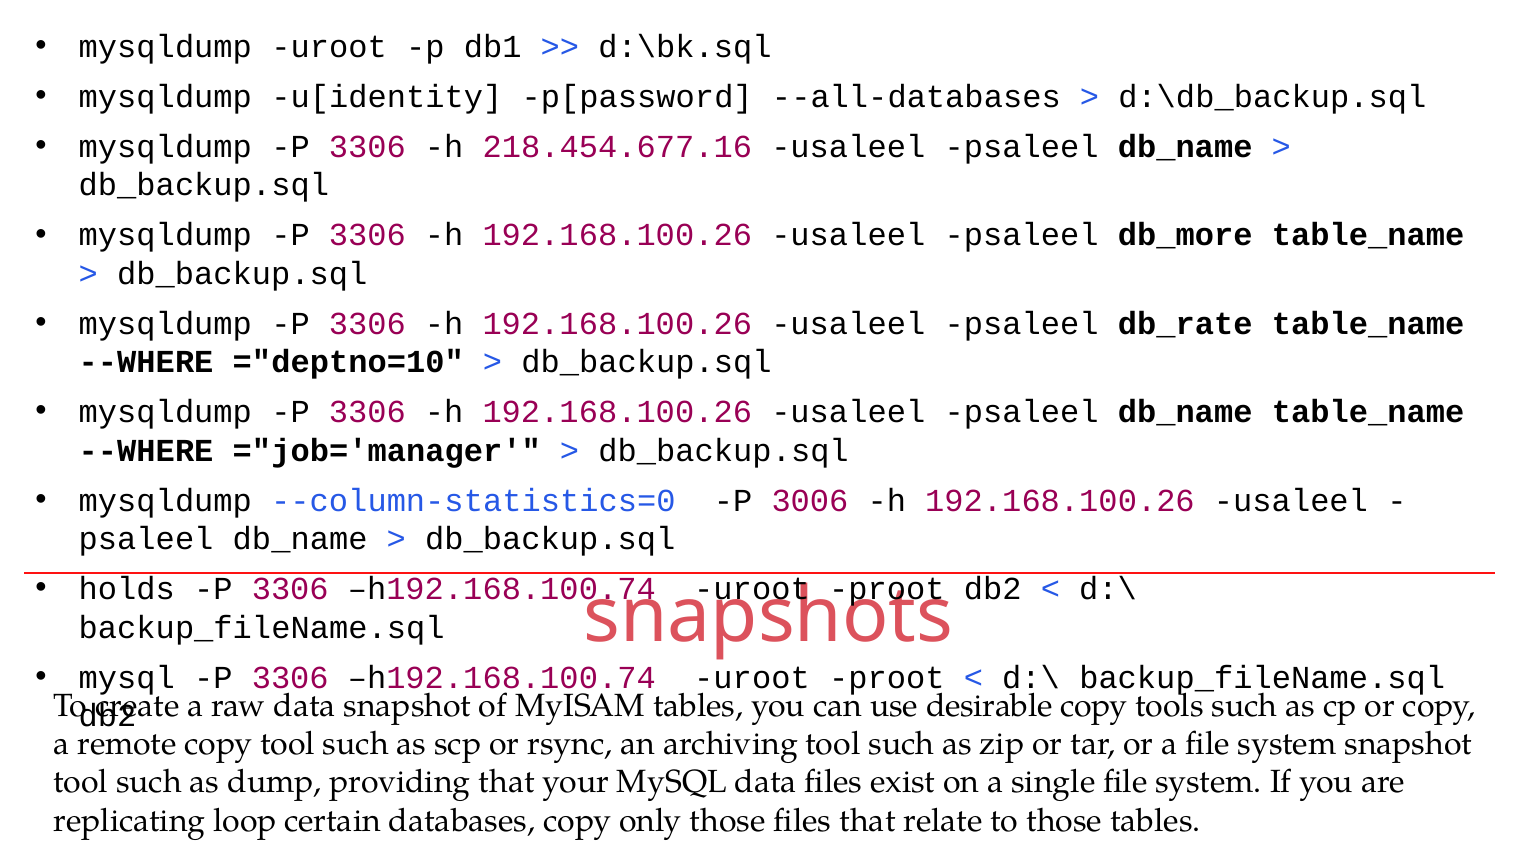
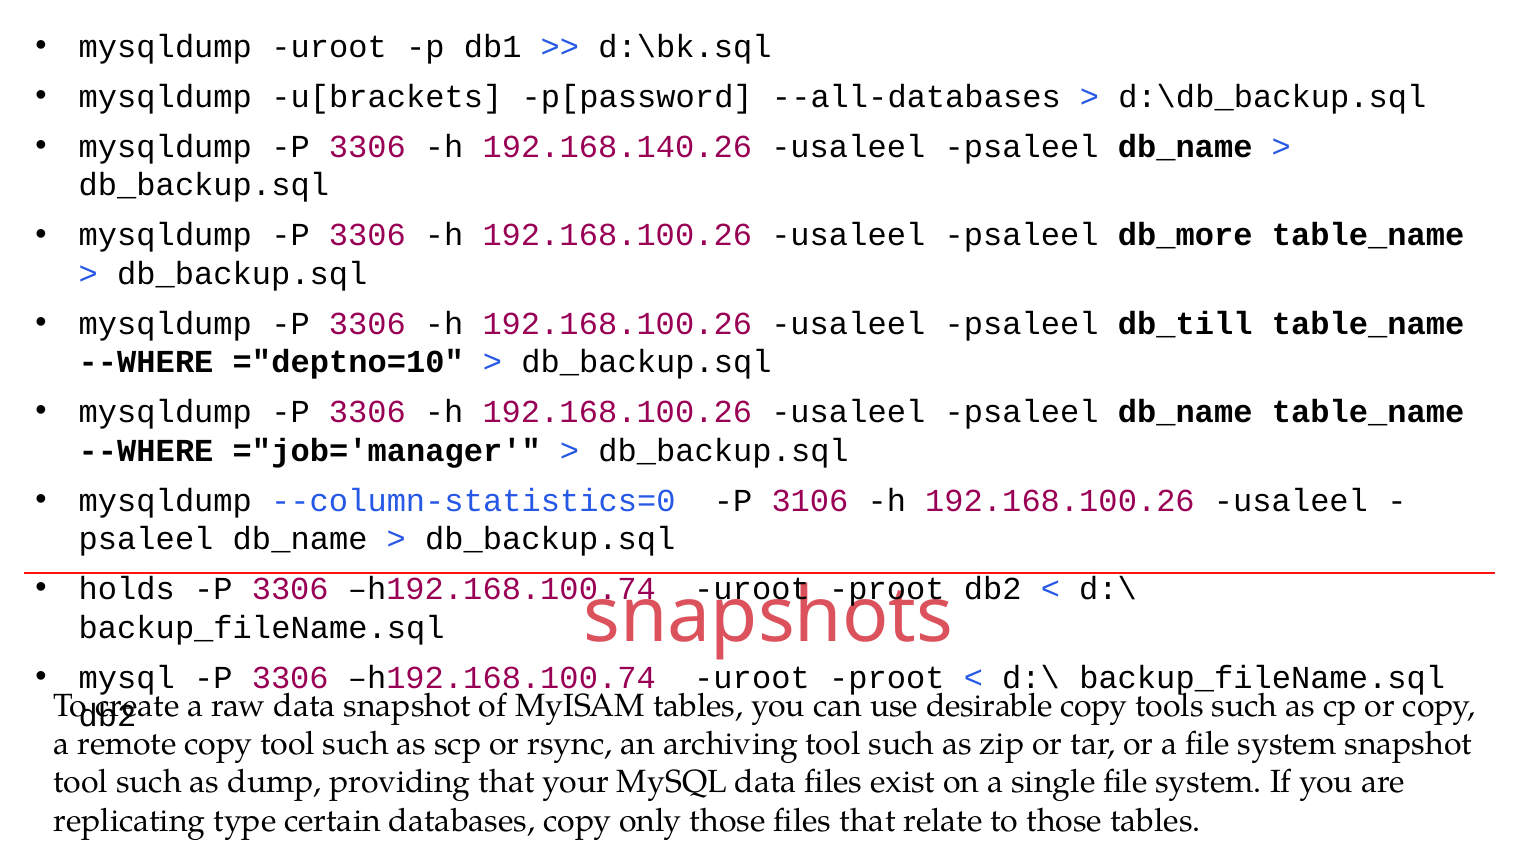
u[identity: u[identity -> u[brackets (387, 97)
218.454.677.16: 218.454.677.16 -> 192.168.140.26 (617, 147)
db_rate: db_rate -> db_till (1185, 324)
3006: 3006 -> 3106 (810, 500)
loop: loop -> type (245, 820)
